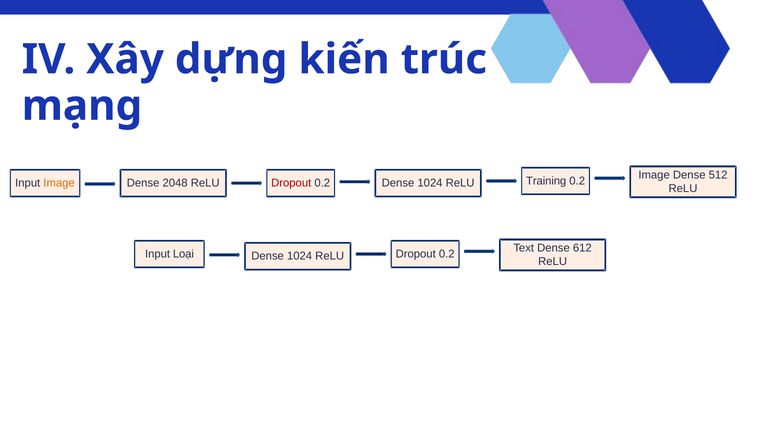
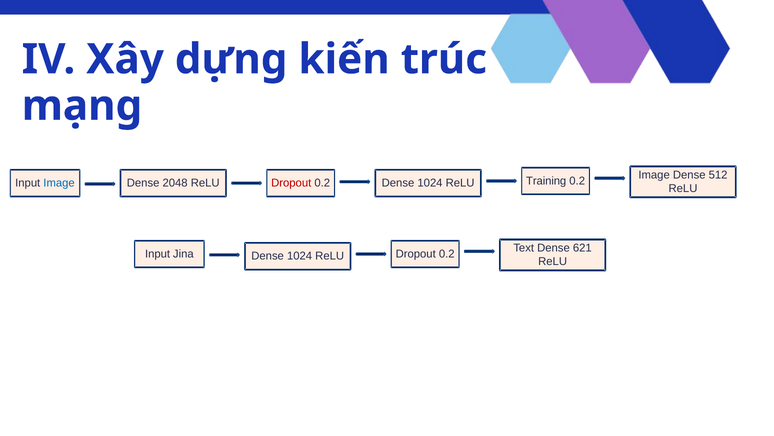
Image colour: orange -> blue (59, 183)
612: 612 -> 621 (582, 248)
Loại: Loại -> Jina (183, 254)
